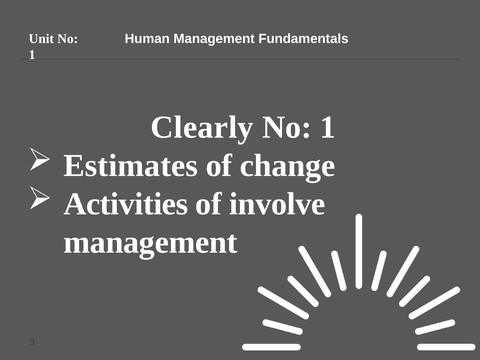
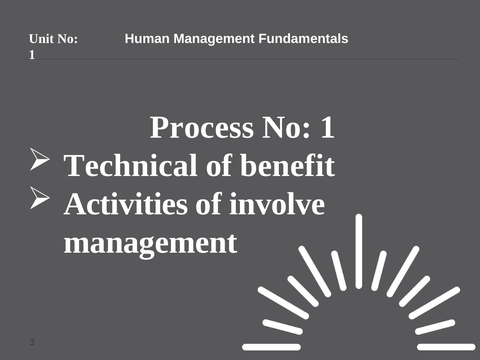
Clearly: Clearly -> Process (202, 127)
Estimates: Estimates -> Technical (131, 166)
change: change -> benefit (287, 166)
